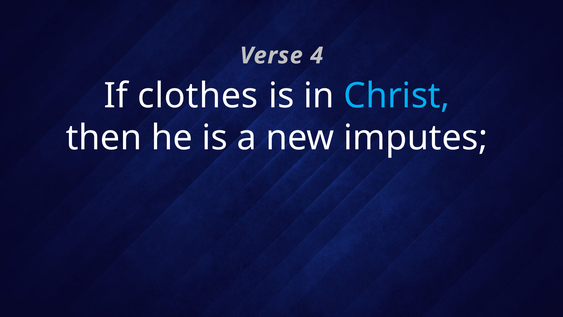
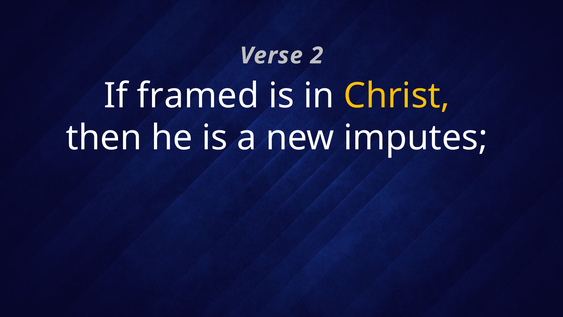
4: 4 -> 2 (317, 56)
clothes: clothes -> framed (198, 96)
Christ colour: light blue -> yellow (397, 96)
